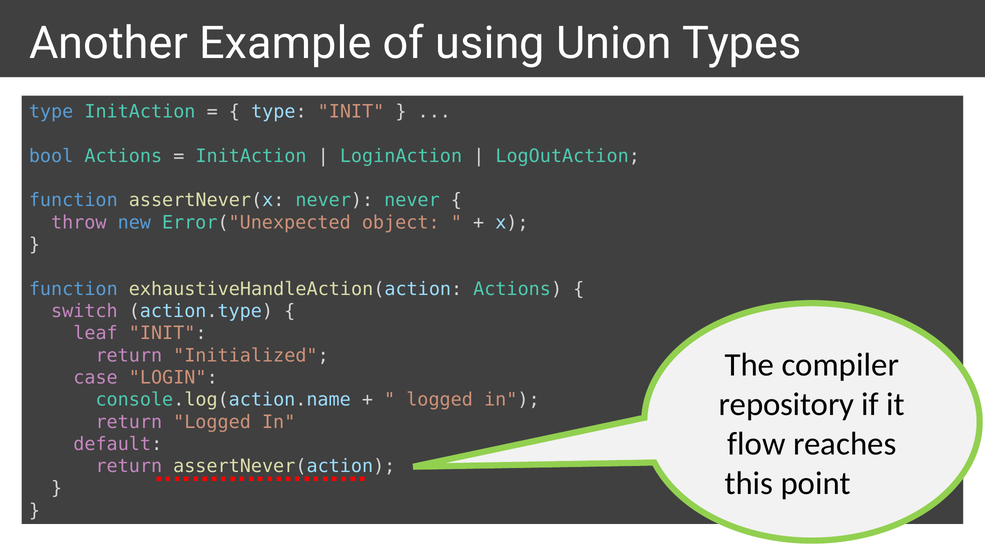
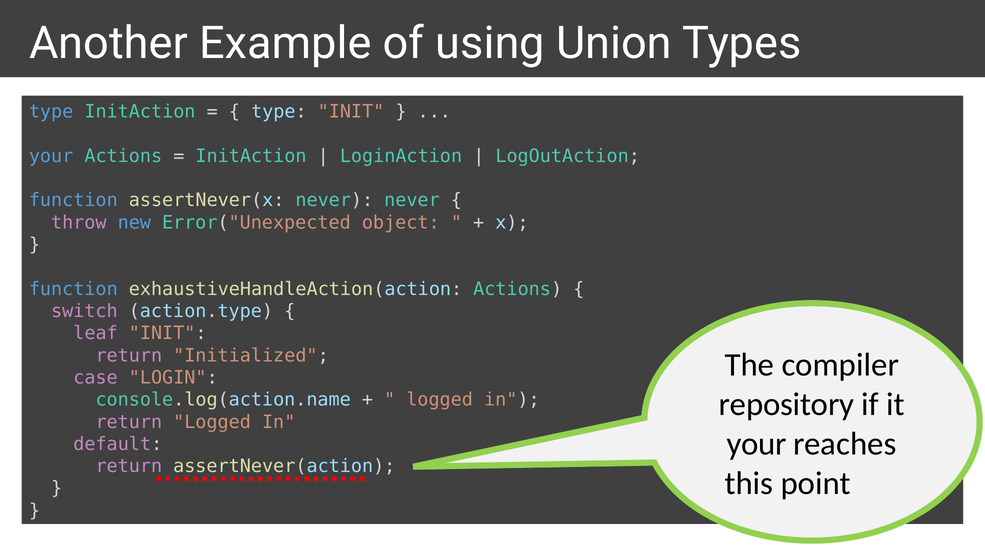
bool: bool -> your (51, 156)
flow: flow -> your (757, 444)
